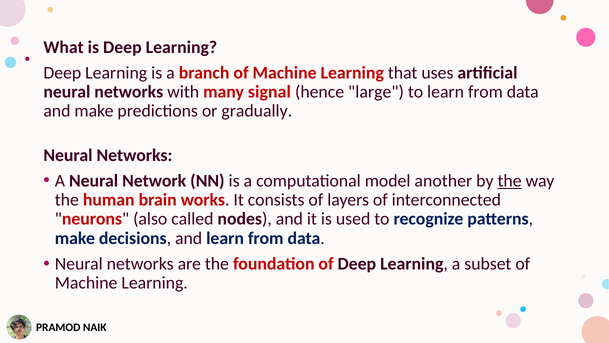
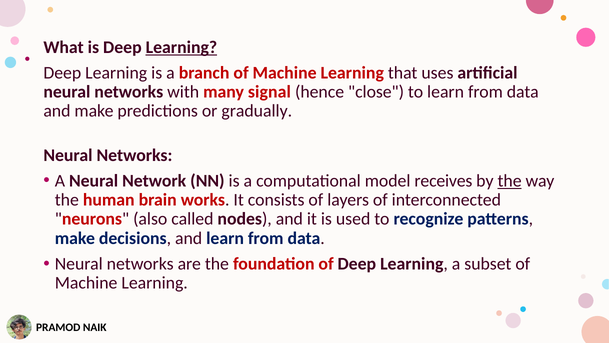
Learning underline: none -> present (181, 47)
large: large -> close (376, 92)
another: another -> receives (443, 181)
